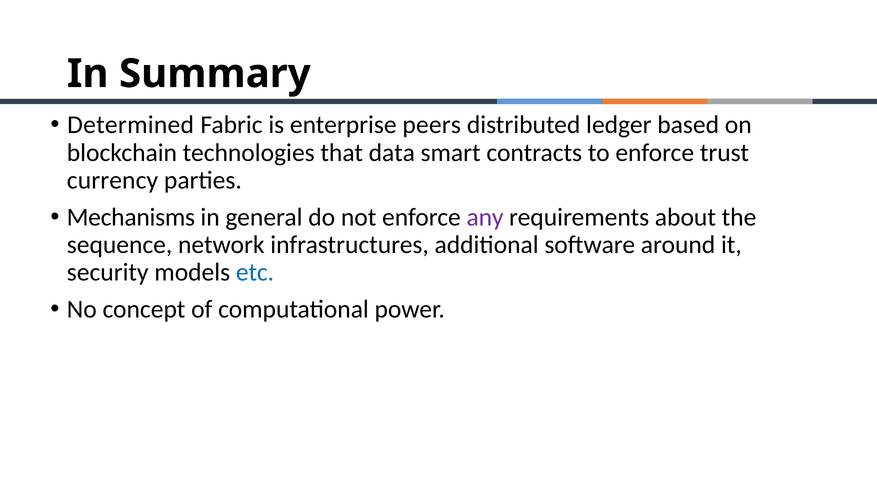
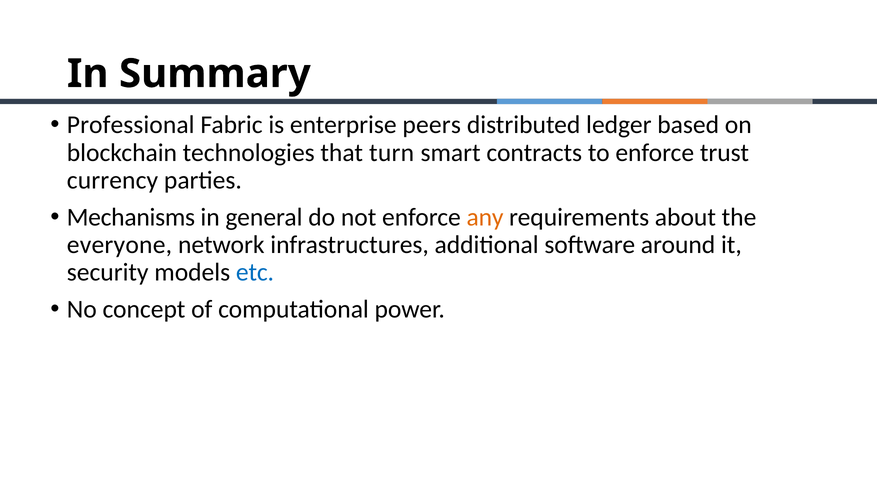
Determined: Determined -> Professional (131, 125)
data: data -> turn (392, 152)
any colour: purple -> orange (485, 217)
sequence: sequence -> everyone (119, 245)
